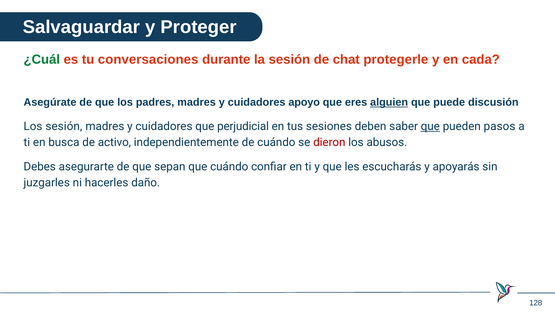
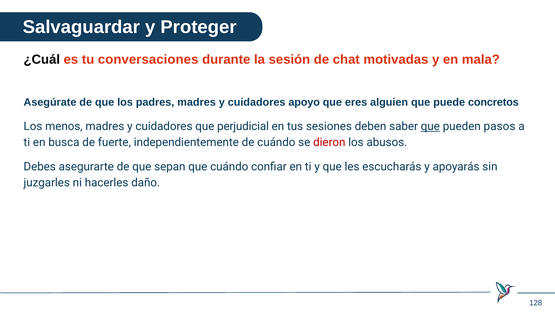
¿Cuál colour: green -> black (42, 59)
protegerle: protegerle -> motivadas (396, 59)
cada: cada -> mala (481, 59)
alguien underline: present -> none (389, 102)
discusión: discusión -> concretos (493, 102)
Los sesión: sesión -> menos (64, 126)
activo: activo -> fuerte (114, 142)
